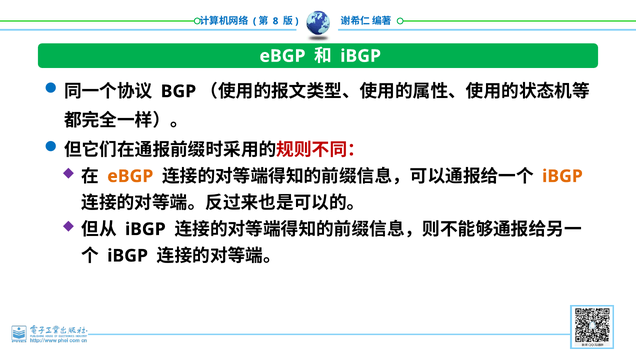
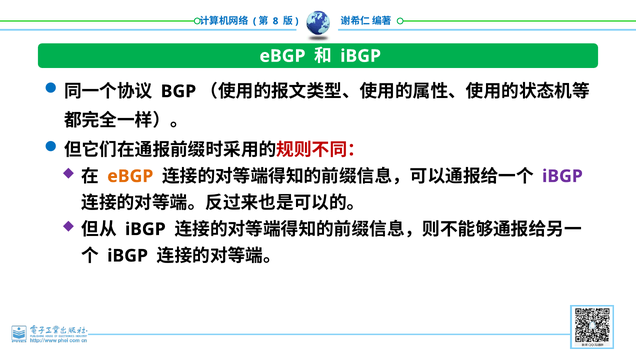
iBGP colour: orange -> purple (562, 176)
